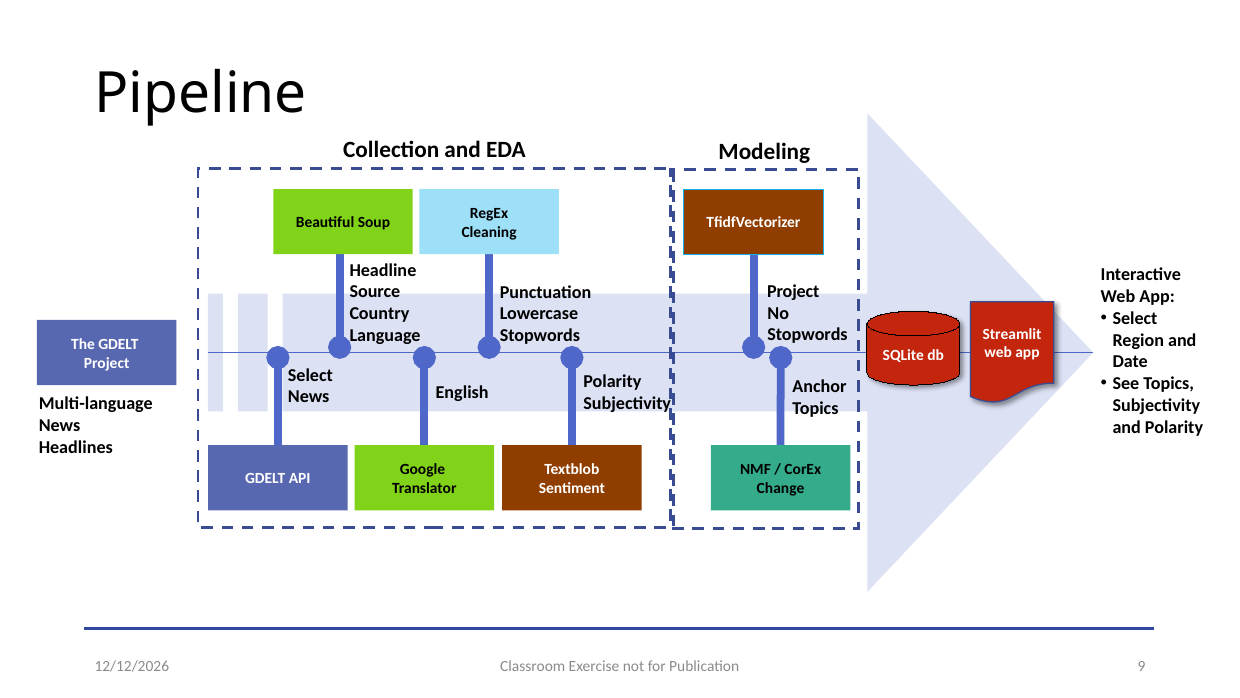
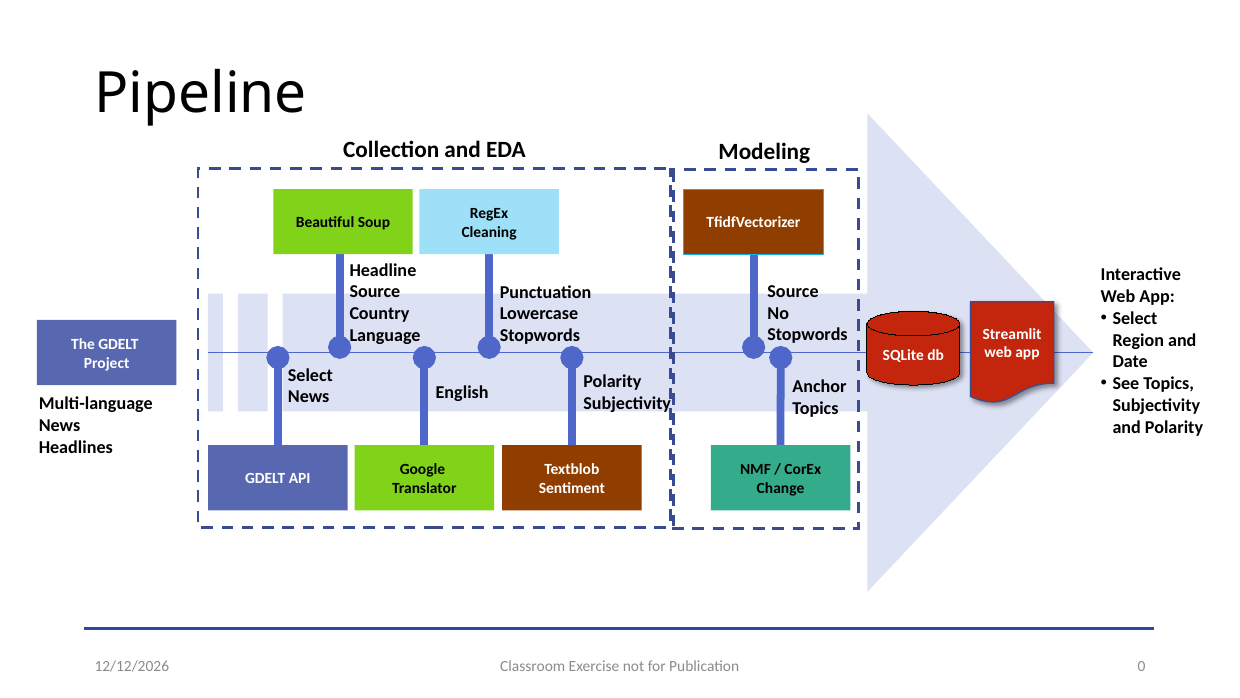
Project: Project -> Source (793, 291)
9: 9 -> 0 (1142, 666)
